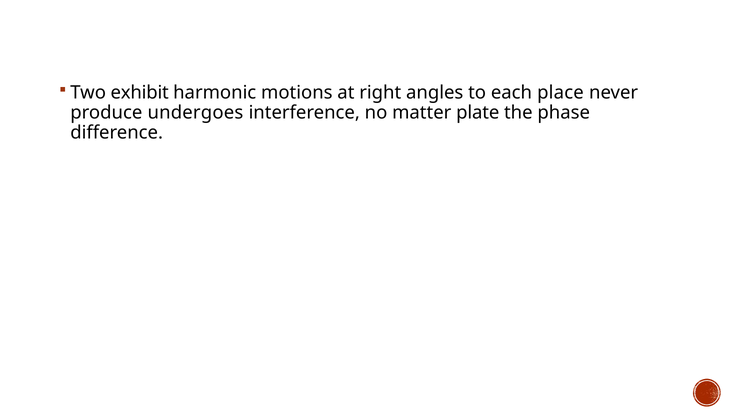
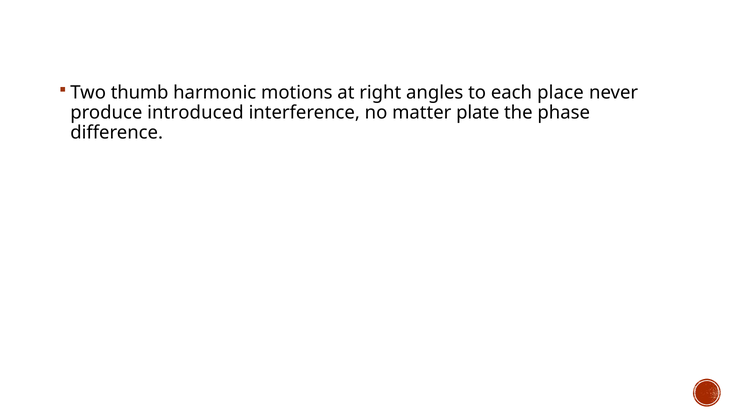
exhibit: exhibit -> thumb (140, 92)
undergoes: undergoes -> introduced (195, 112)
